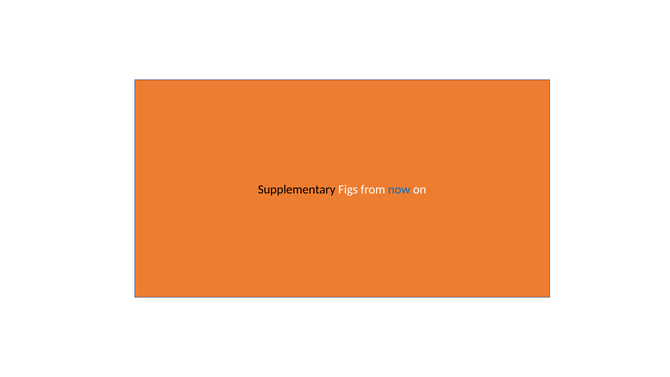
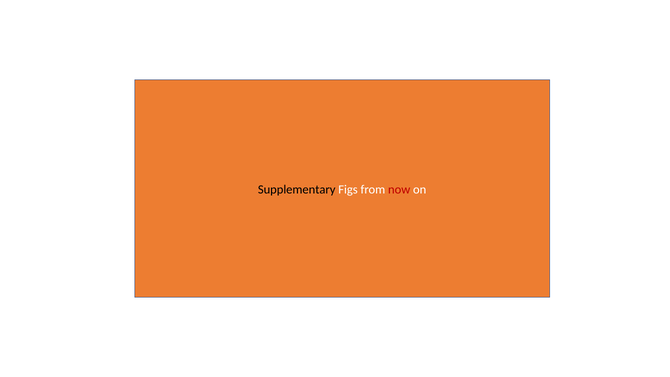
now colour: blue -> red (399, 189)
